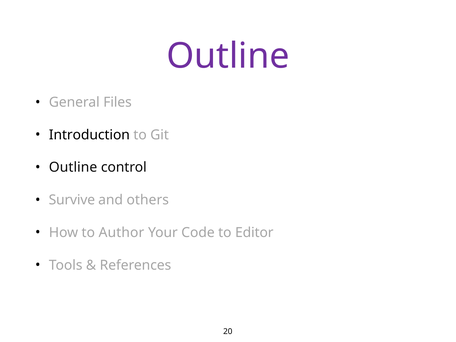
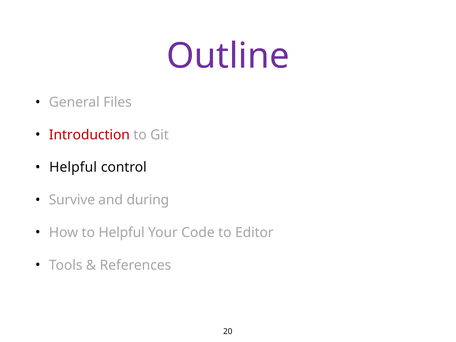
Introduction colour: black -> red (89, 135)
Outline: Outline -> Helpful (73, 167)
others: others -> during (148, 200)
to Author: Author -> Helpful (122, 233)
